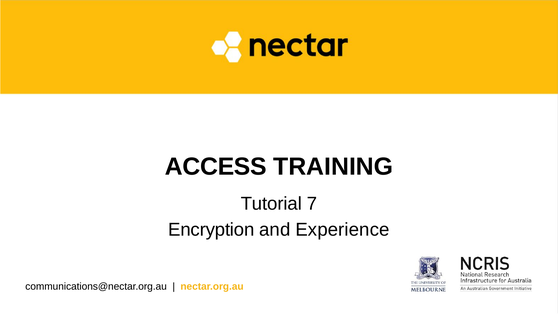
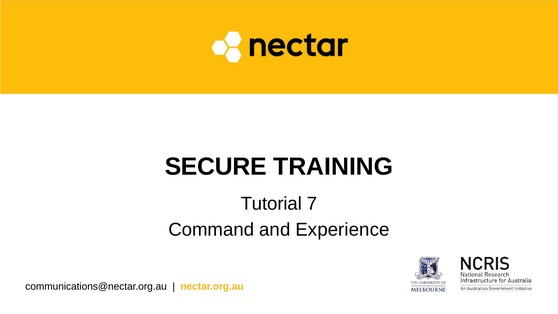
ACCESS: ACCESS -> SECURE (216, 167)
Encryption: Encryption -> Command (211, 230)
